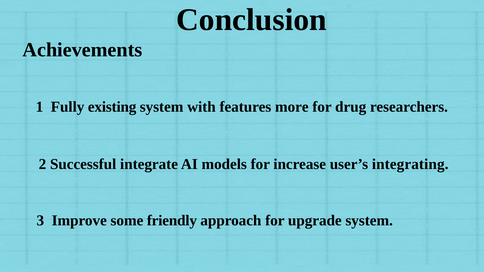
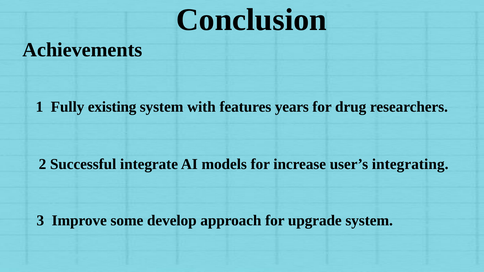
more: more -> years (292, 107)
friendly: friendly -> develop (172, 221)
